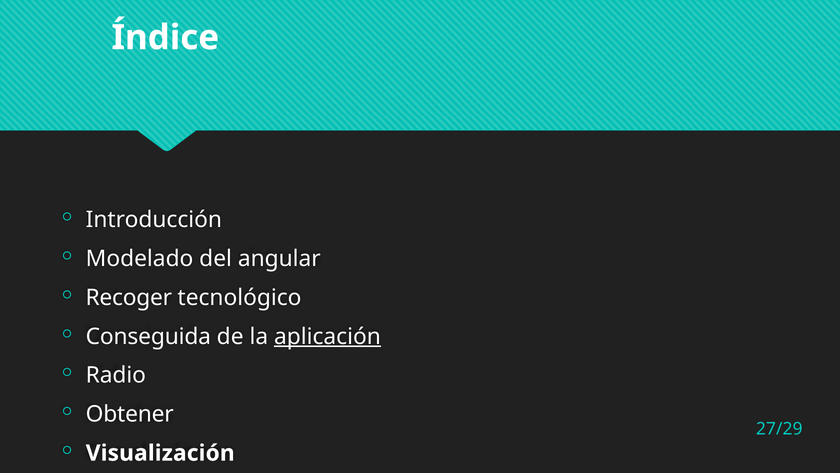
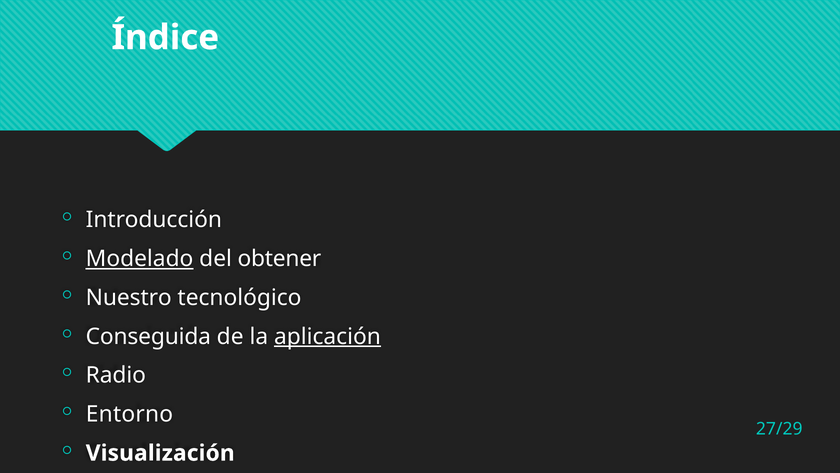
Modelado underline: none -> present (140, 259)
angular: angular -> obtener (279, 259)
Recoger: Recoger -> Nuestro (129, 297)
Obtener: Obtener -> Entorno (129, 414)
